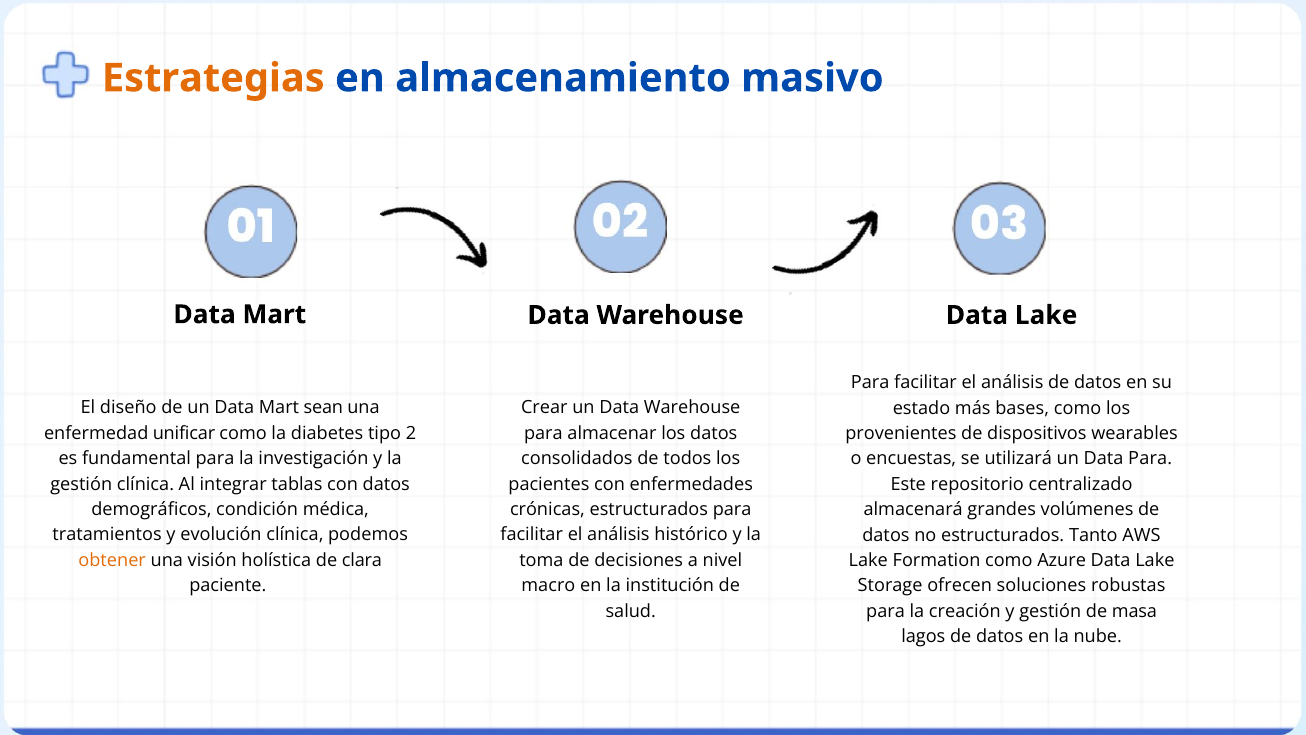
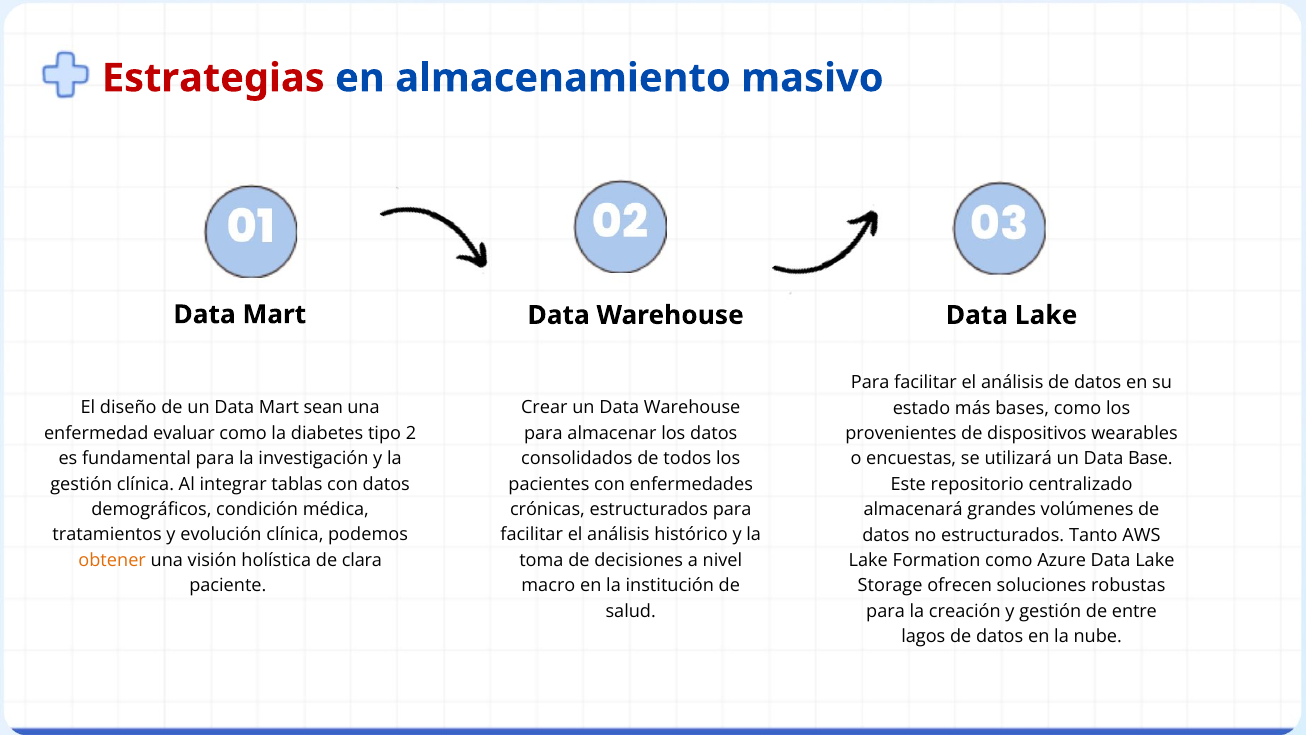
Estrategias colour: orange -> red (213, 78)
unificar: unificar -> evaluar (184, 433)
Data Para: Para -> Base (1150, 459)
masa: masa -> entre (1134, 611)
